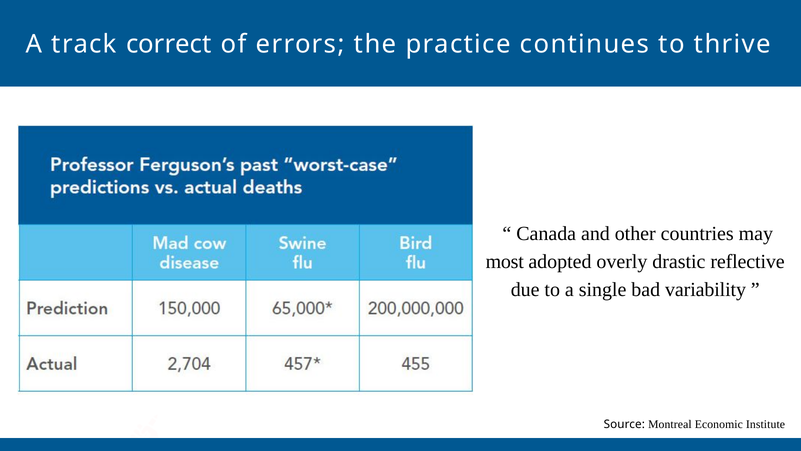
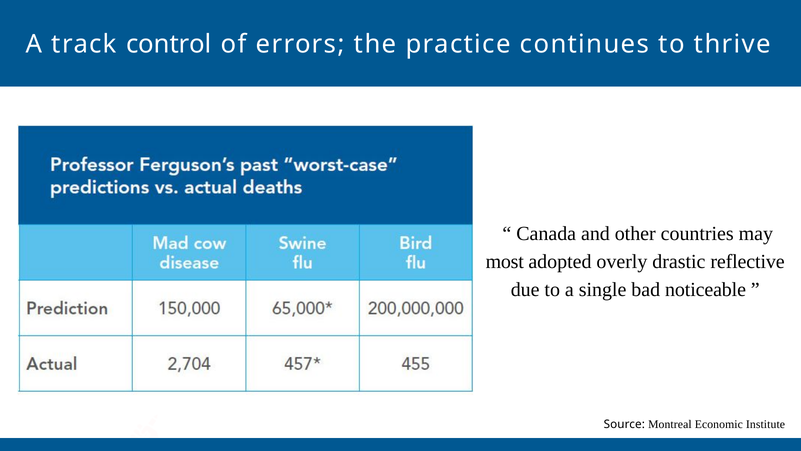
correct: correct -> control (169, 44)
variability: variability -> noticeable (706, 289)
